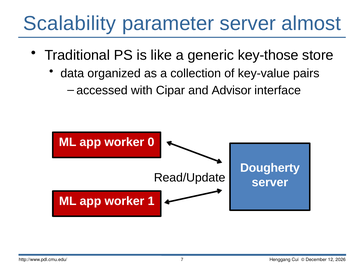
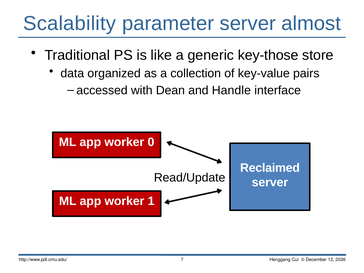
Cipar: Cipar -> Dean (170, 90)
Advisor: Advisor -> Handle (231, 90)
Dougherty: Dougherty -> Reclaimed (270, 168)
